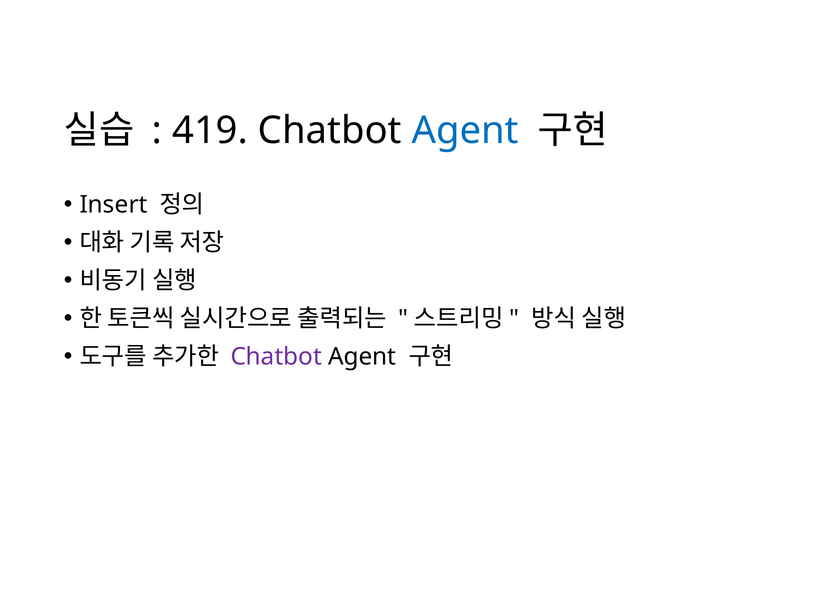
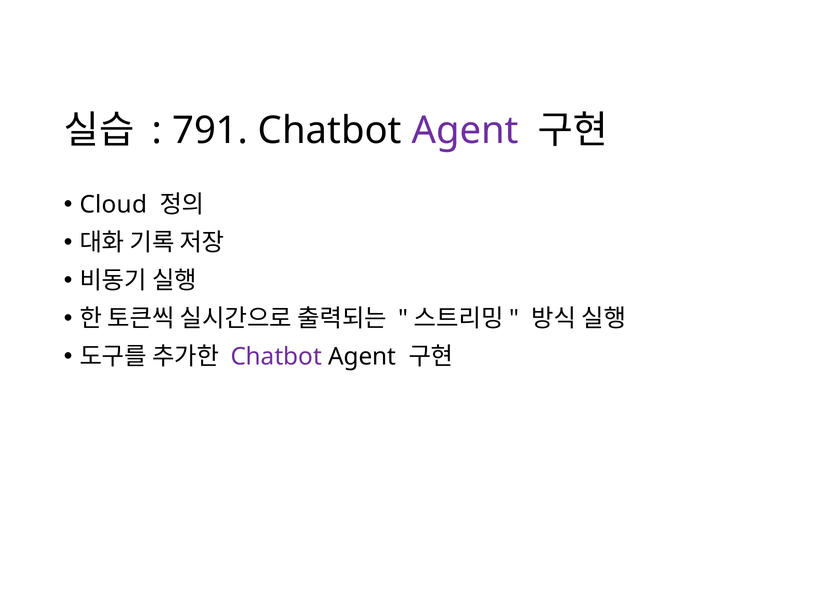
419: 419 -> 791 (210, 131)
Agent colour: blue -> purple (465, 131)
Insert: Insert -> Cloud (113, 205)
